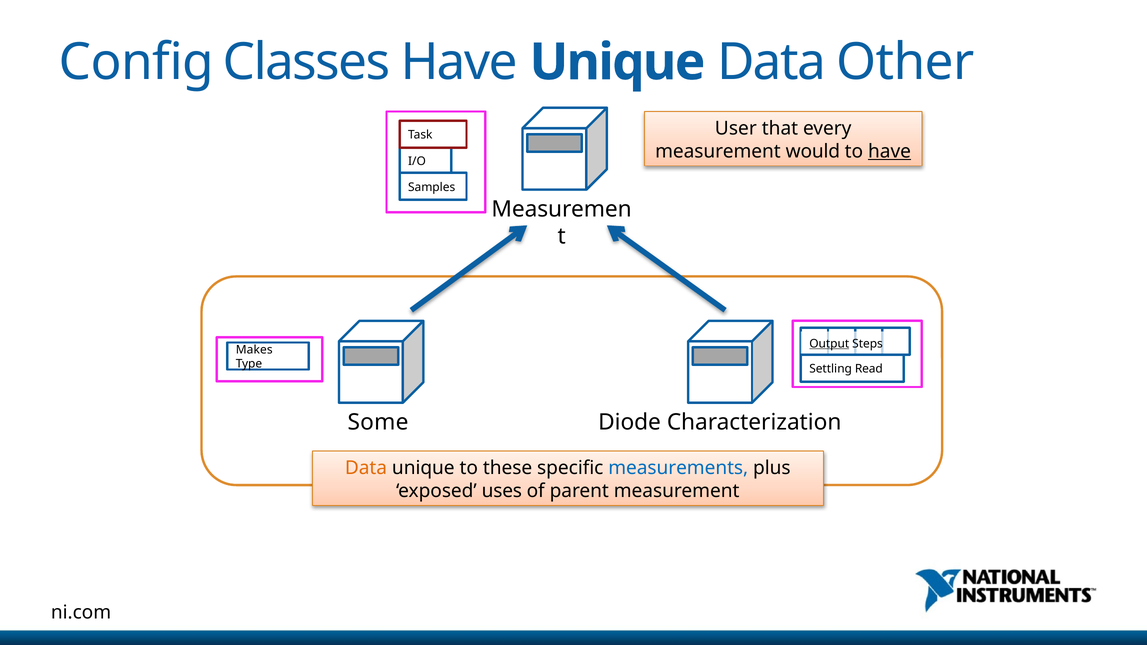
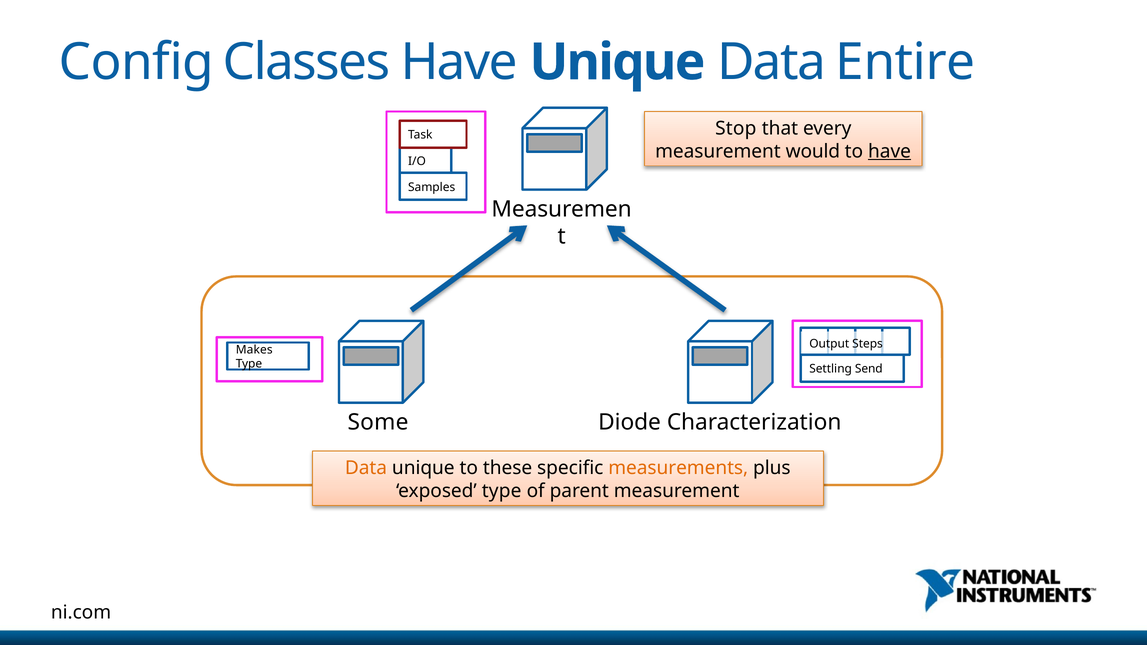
Other: Other -> Entire (905, 62)
User: User -> Stop (736, 128)
Output underline: present -> none (829, 344)
Read: Read -> Send (869, 369)
measurements colour: blue -> orange (678, 468)
exposed uses: uses -> type (502, 491)
